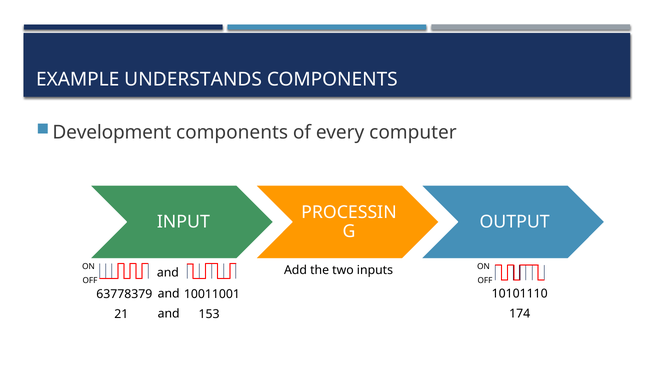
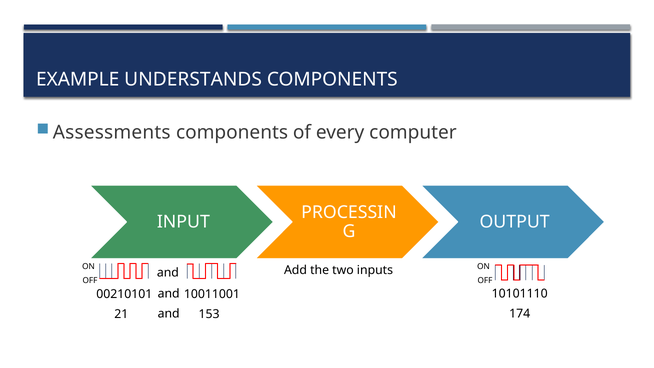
Development: Development -> Assessments (112, 132)
63778379: 63778379 -> 00210101 (124, 294)
